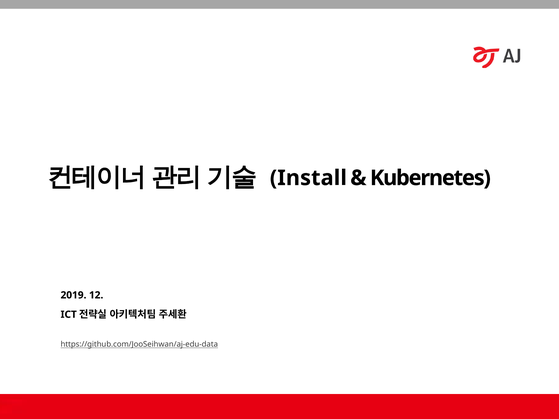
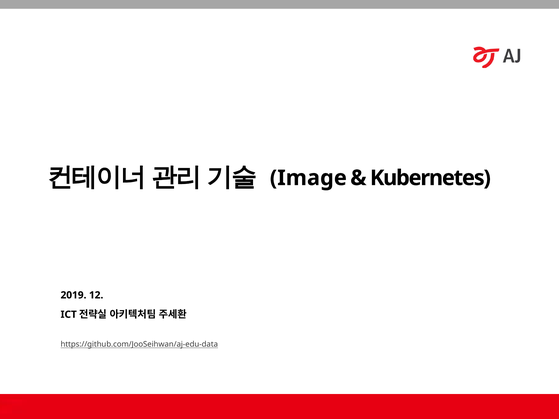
Install: Install -> Image (308, 178)
